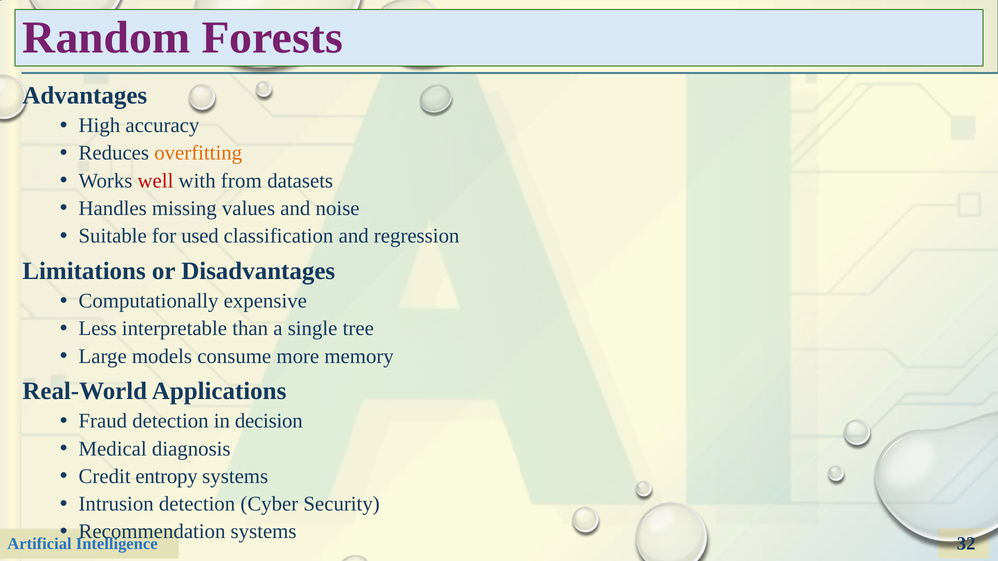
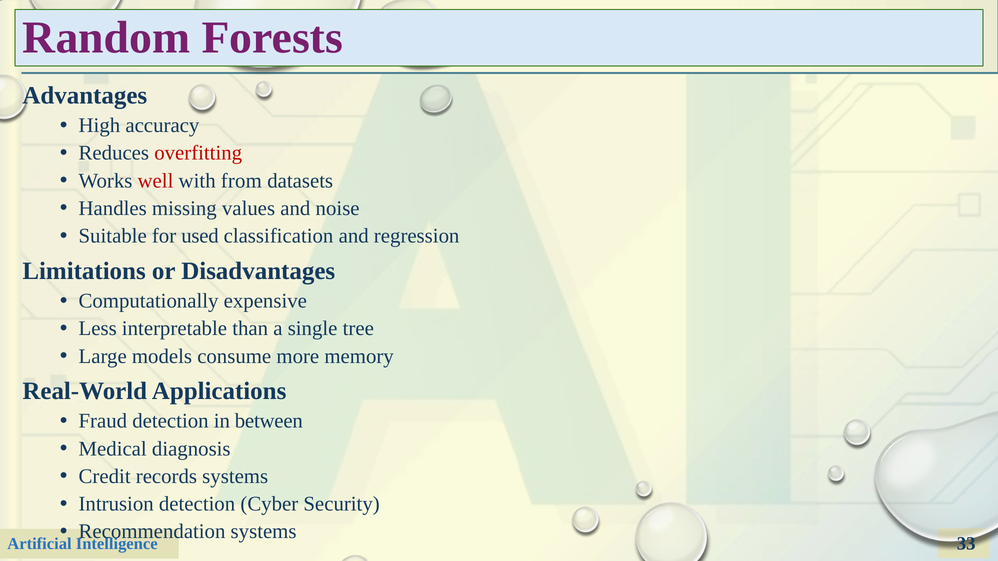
overfitting colour: orange -> red (198, 153)
decision: decision -> between (269, 421)
entropy: entropy -> records (166, 477)
32: 32 -> 33 (966, 544)
